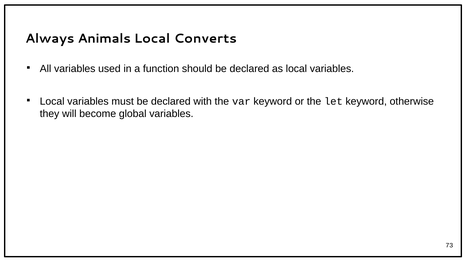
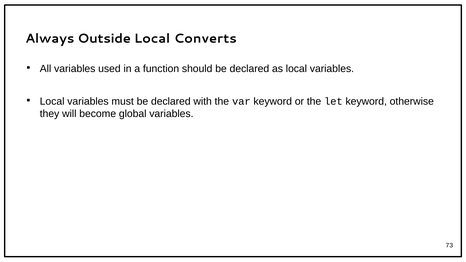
Animals: Animals -> Outside (104, 39)
